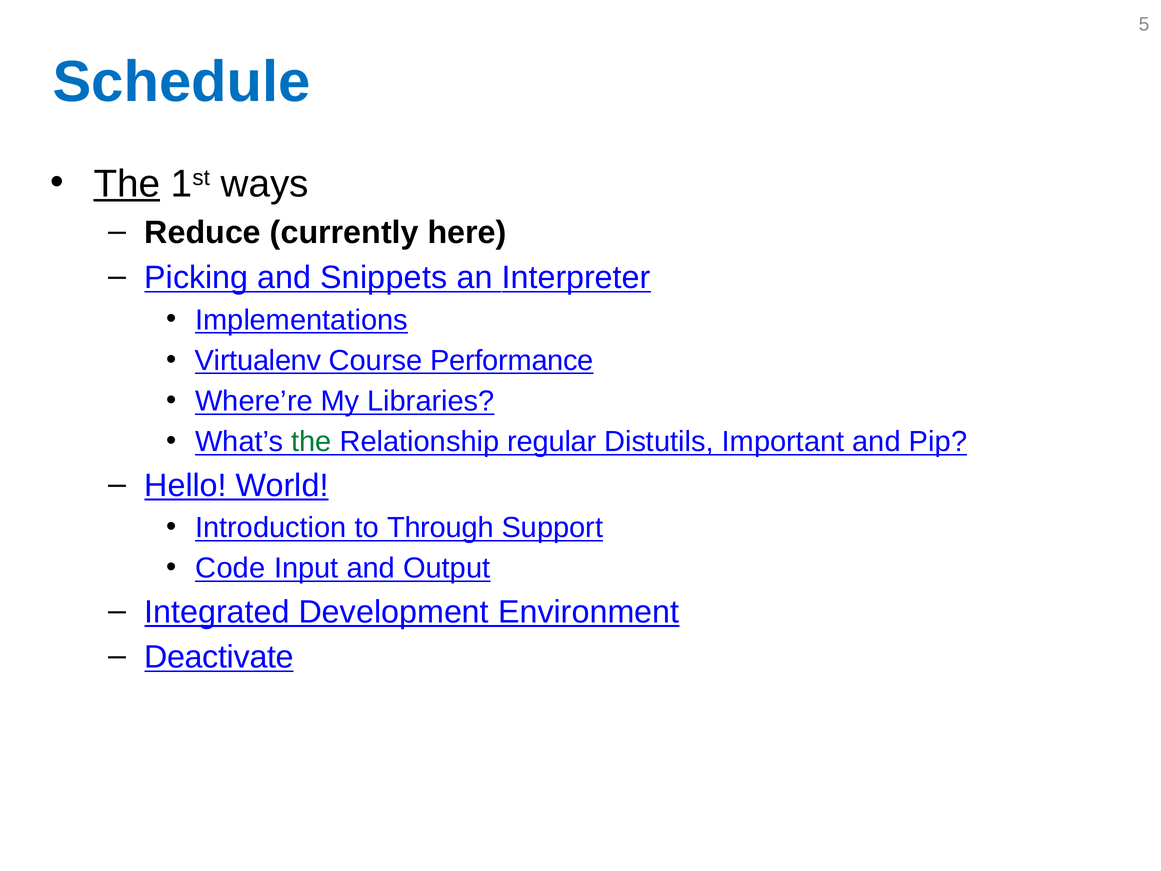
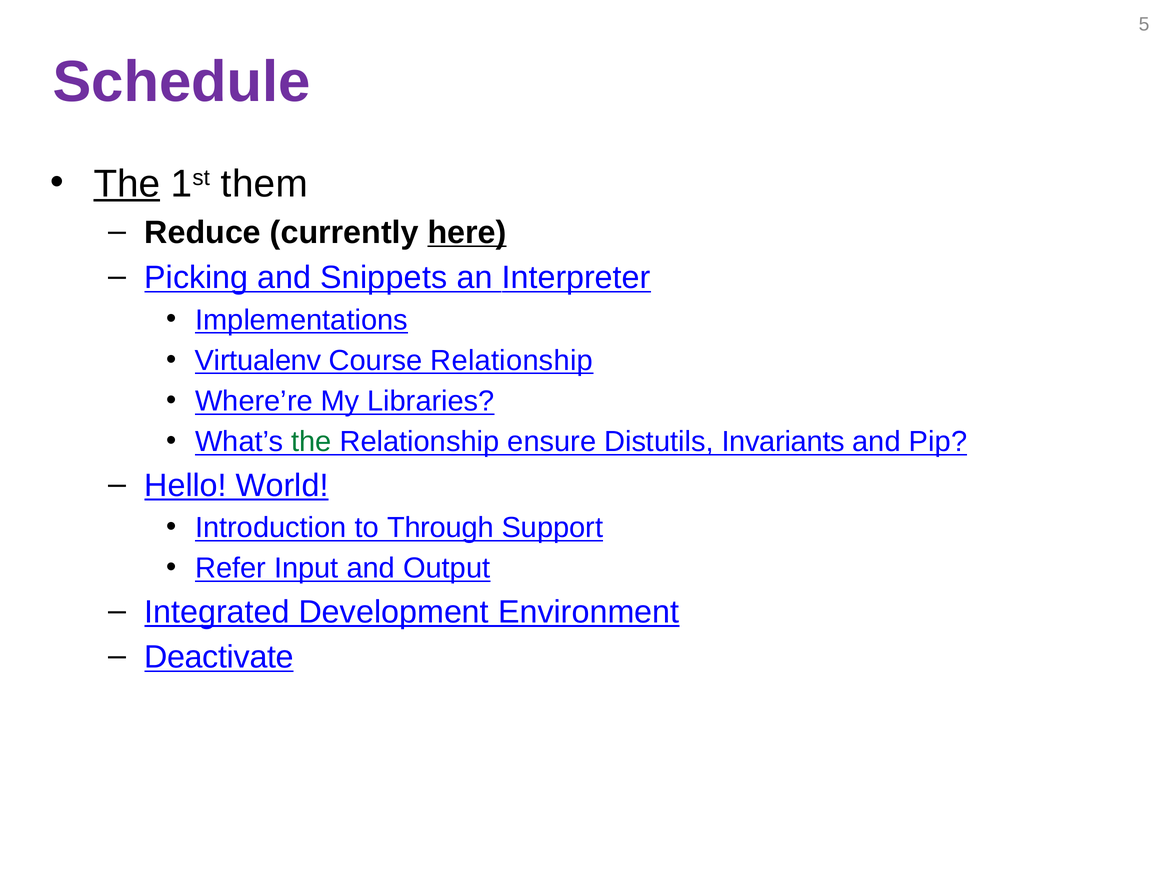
Schedule colour: blue -> purple (182, 82)
ways: ways -> them (264, 184)
here underline: none -> present (467, 232)
Course Performance: Performance -> Relationship (512, 360)
regular: regular -> ensure (552, 442)
Important: Important -> Invariants (783, 442)
Code: Code -> Refer (231, 568)
